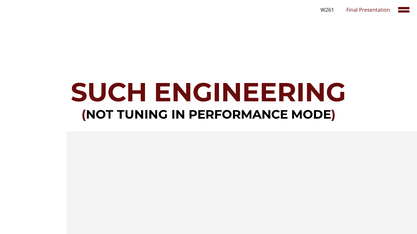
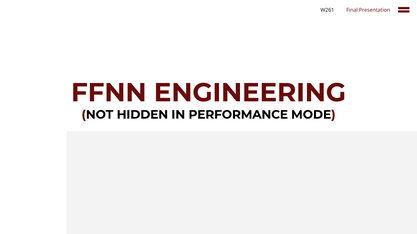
SUCH: SUCH -> FFNN (109, 93)
TUNING: TUNING -> HIDDEN (142, 115)
